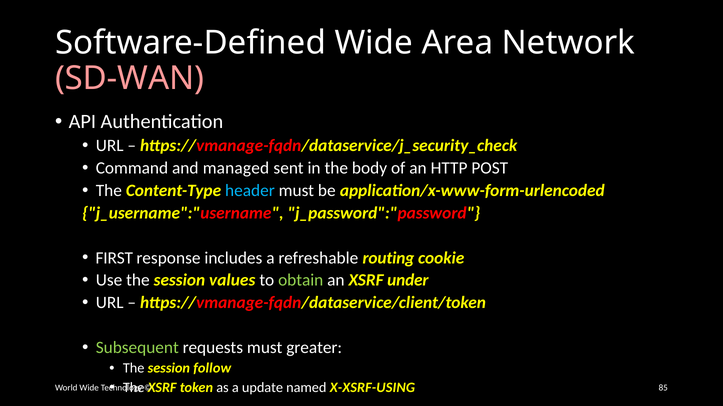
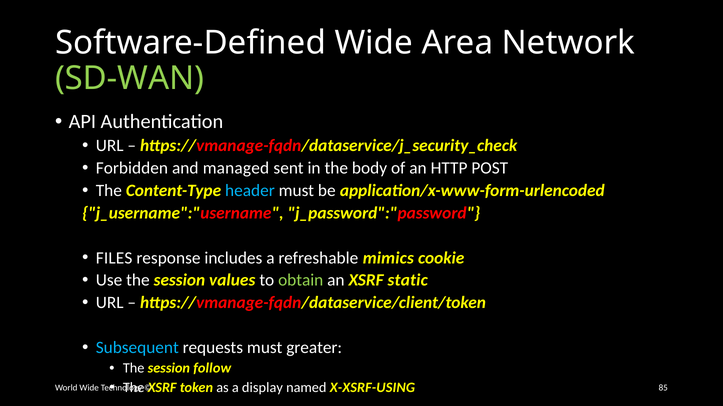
SD-WAN colour: pink -> light green (130, 79)
Command: Command -> Forbidden (132, 168)
FIRST: FIRST -> FILES (114, 258)
routing: routing -> mimics (388, 258)
under: under -> static (408, 281)
Subsequent colour: light green -> light blue (137, 348)
update: update -> display (262, 388)
